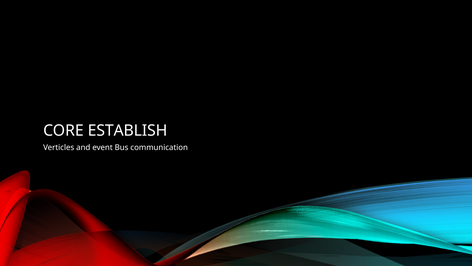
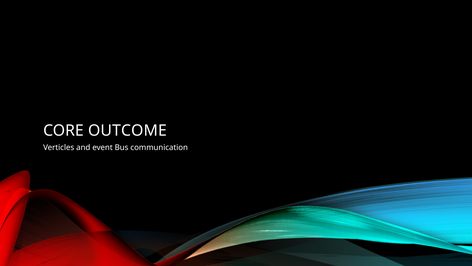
ESTABLISH: ESTABLISH -> OUTCOME (127, 130)
